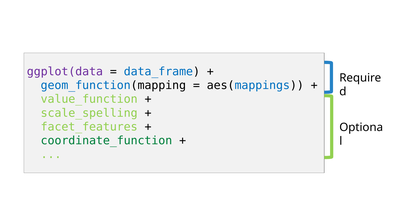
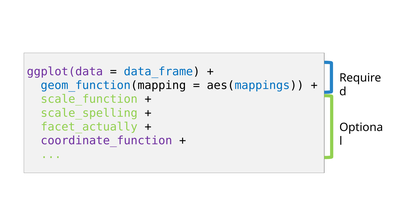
value_function: value_function -> scale_function (89, 99)
facet_features: facet_features -> facet_actually (89, 127)
coordinate_function colour: green -> purple (106, 141)
